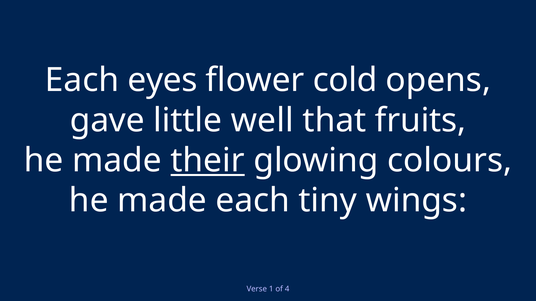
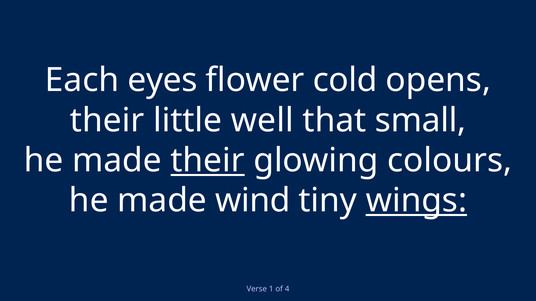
gave: gave -> their (107, 121)
fruits: fruits -> small (421, 121)
made each: each -> wind (253, 201)
wings underline: none -> present (416, 201)
